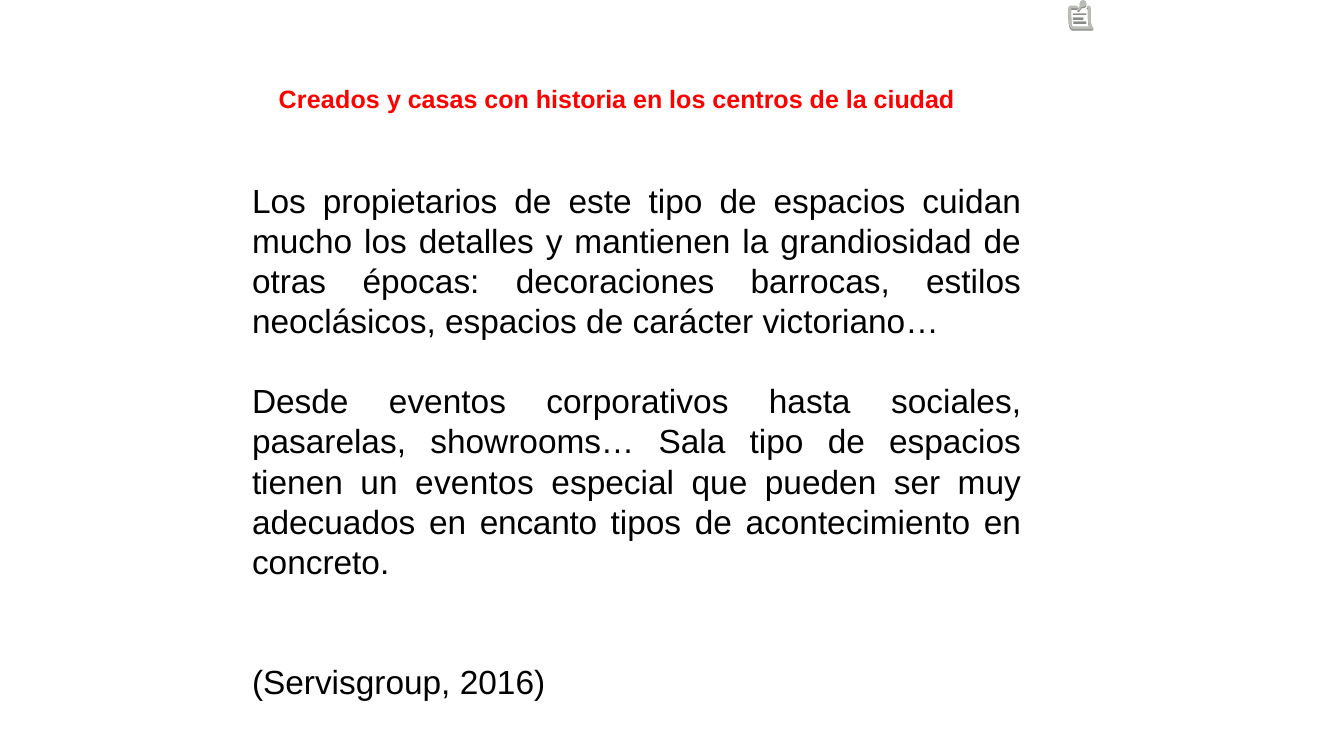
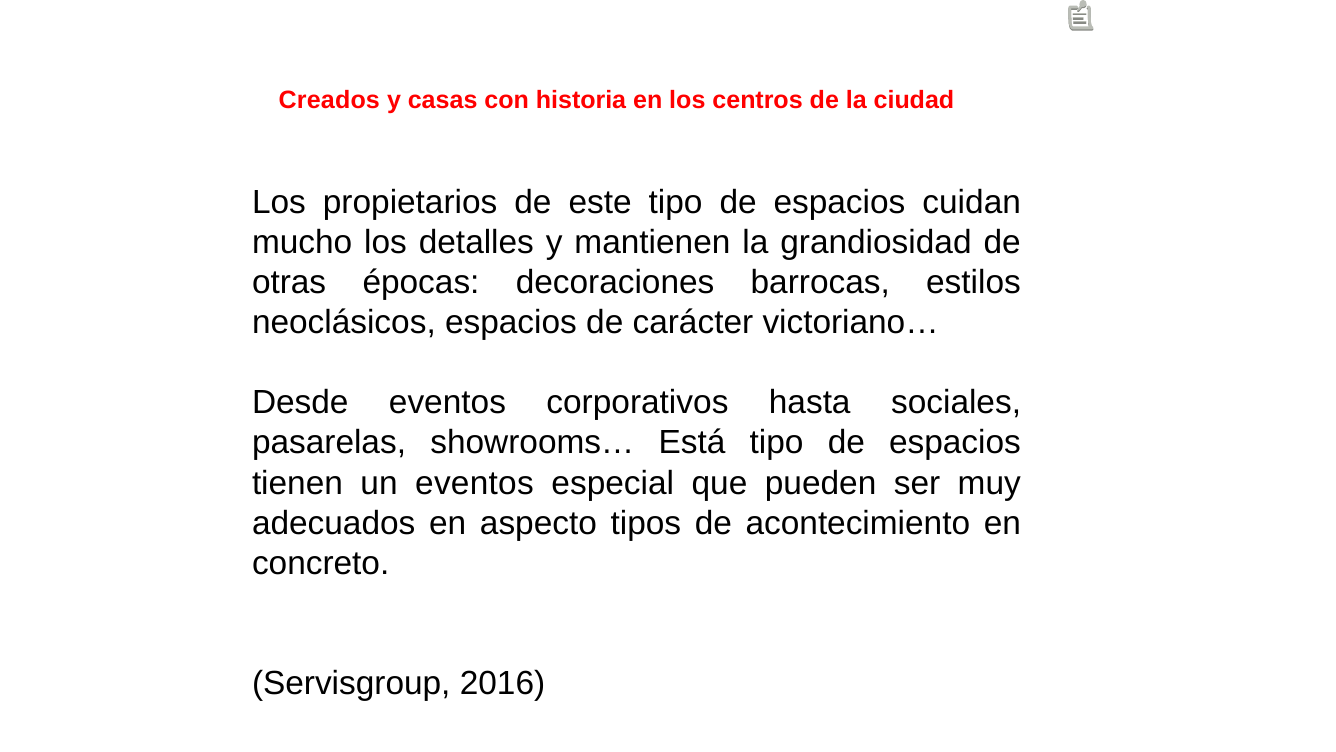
Sala: Sala -> Está (692, 443)
encanto: encanto -> aspecto (538, 523)
